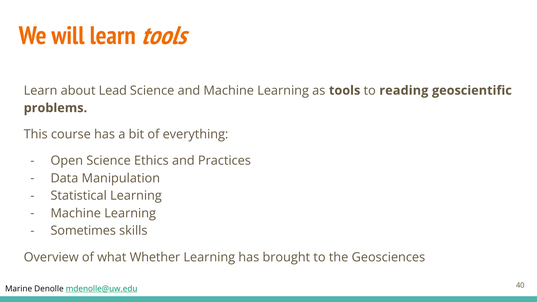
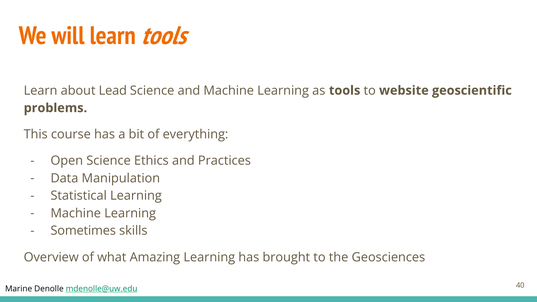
reading: reading -> website (404, 91)
Whether: Whether -> Amazing (155, 257)
